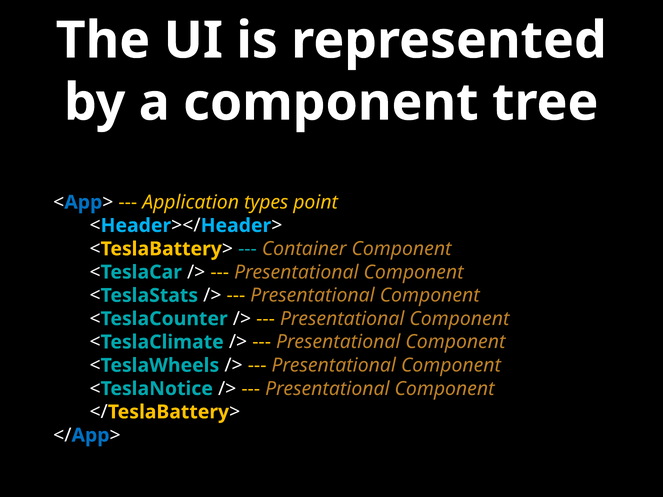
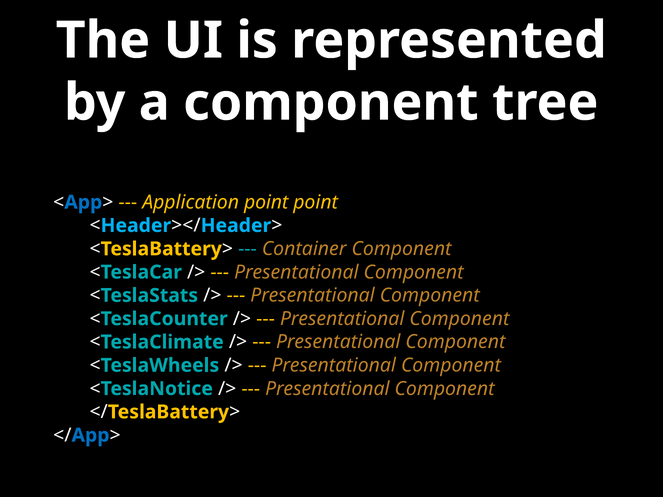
Application types: types -> point (266, 202)
